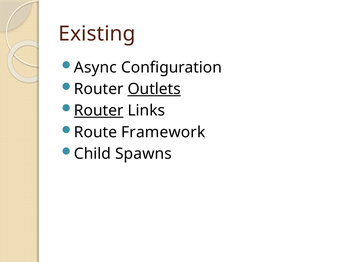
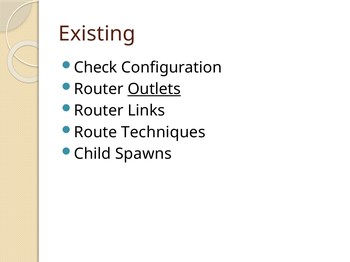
Async: Async -> Check (96, 68)
Router underline: present -> none (99, 111)
Framework: Framework -> Techniques (163, 132)
